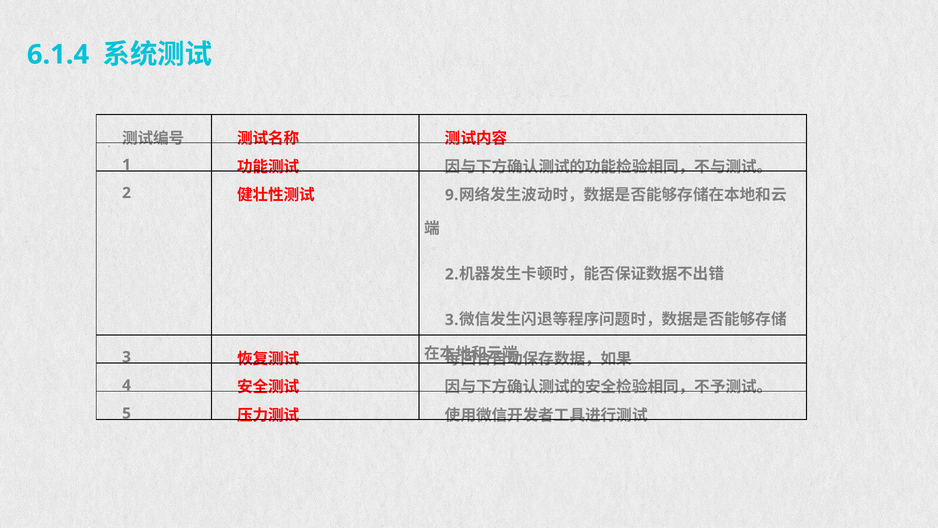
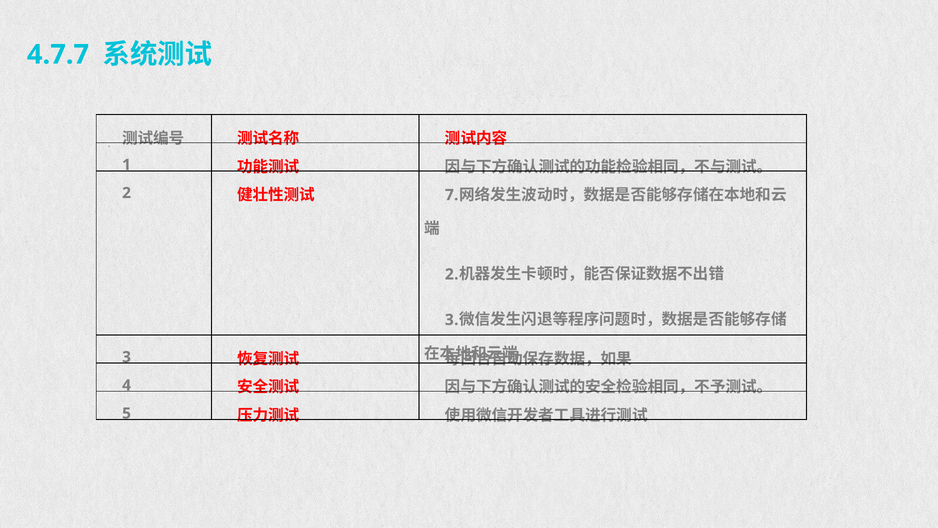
6.1.4: 6.1.4 -> 4.7.7 (58, 55)
9: 9 -> 7 (452, 195)
